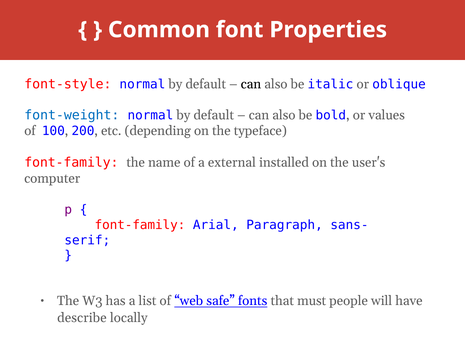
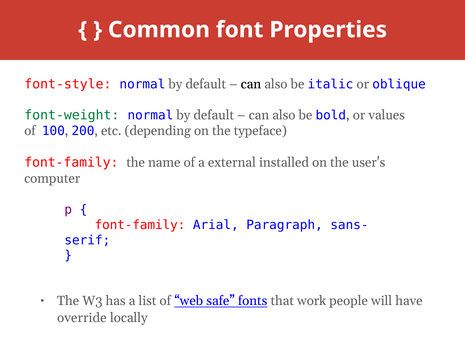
font-weight colour: blue -> green (72, 115)
must: must -> work (312, 301)
describe: describe -> override (82, 318)
